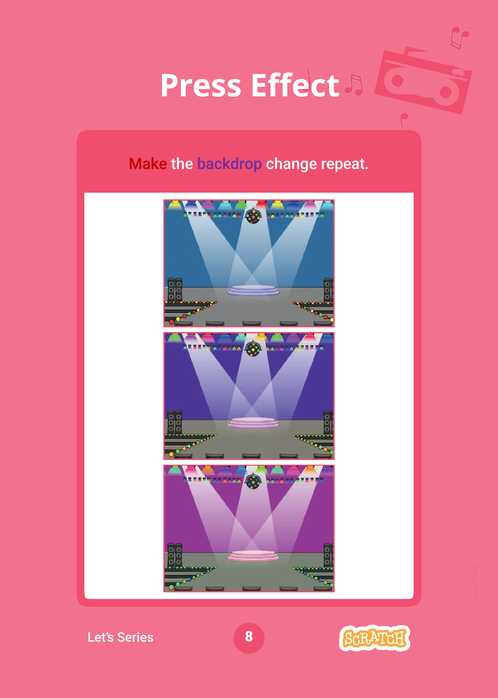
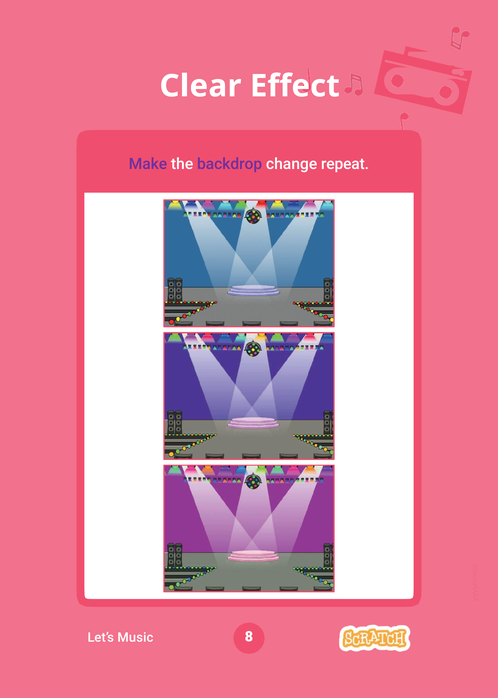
Press: Press -> Clear (200, 86)
Make colour: red -> purple (148, 164)
Series: Series -> Music (135, 637)
